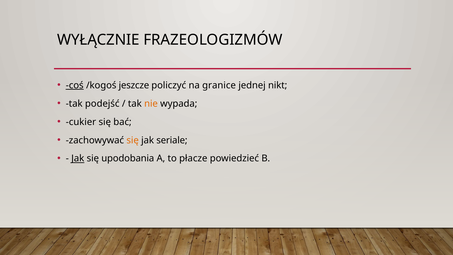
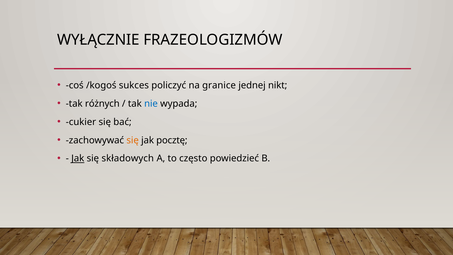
coś underline: present -> none (75, 85)
jeszcze: jeszcze -> sukces (134, 85)
podejść: podejść -> różnych (102, 103)
nie colour: orange -> blue (151, 103)
seriale: seriale -> pocztę (172, 140)
upodobania: upodobania -> składowych (128, 158)
płacze: płacze -> często (193, 158)
